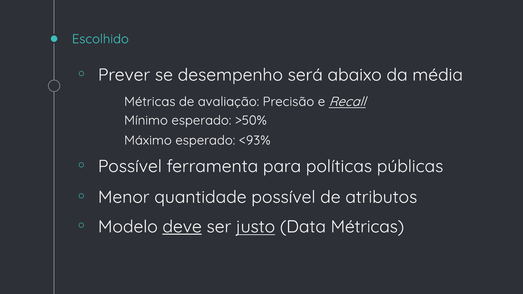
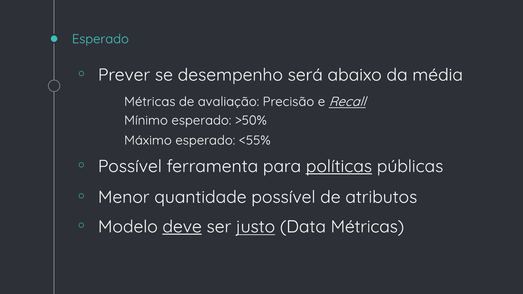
Escolhido: Escolhido -> Esperado (100, 39)
<93%: <93% -> <55% (255, 140)
políticas underline: none -> present (339, 166)
